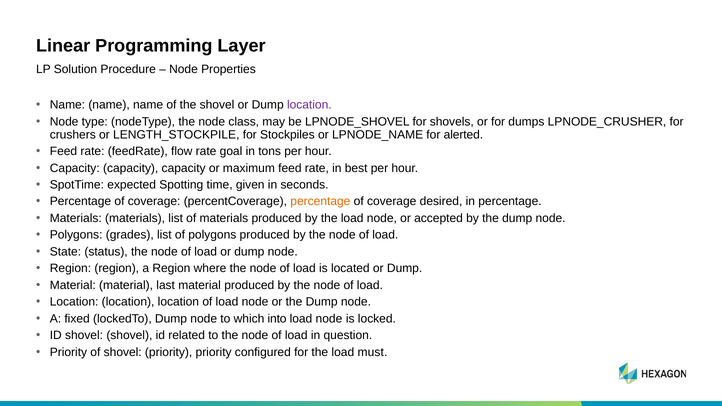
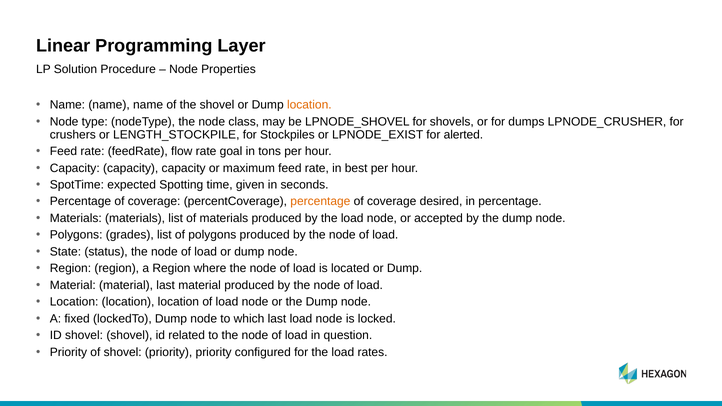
location colour: purple -> orange (309, 105)
LPNODE_NAME: LPNODE_NAME -> LPNODE_EXIST (378, 135)
which into: into -> last (277, 319)
must: must -> rates (373, 352)
